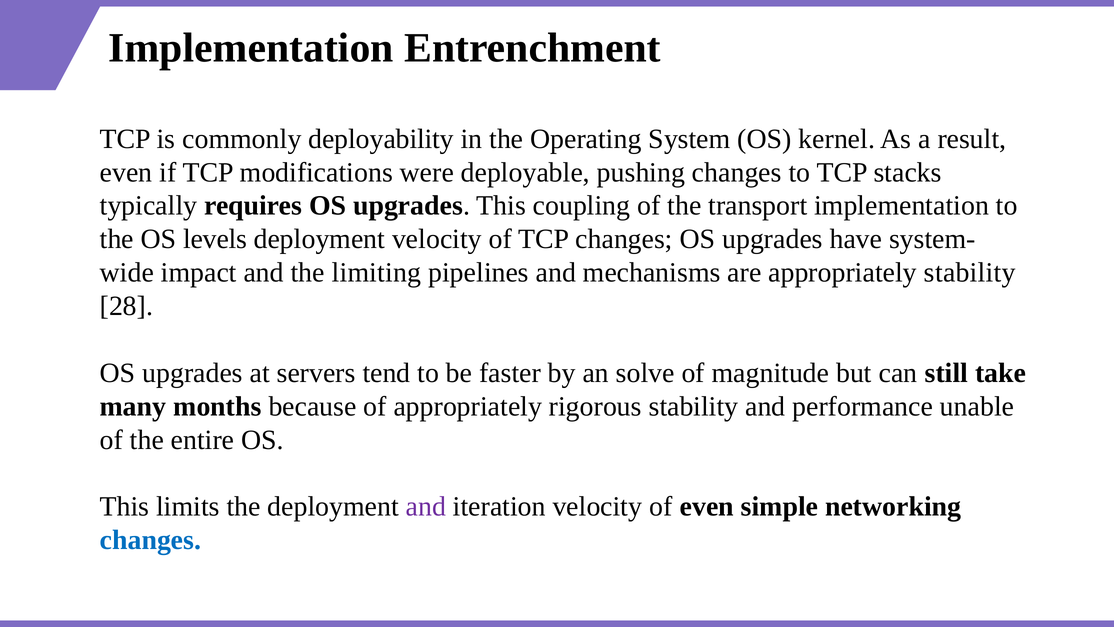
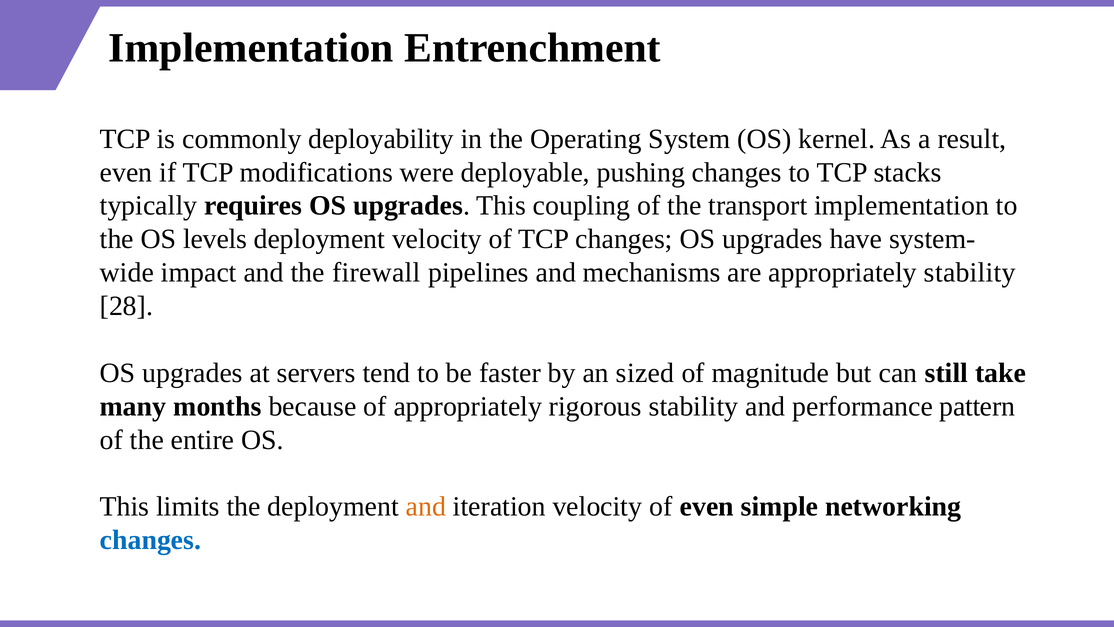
limiting: limiting -> firewall (376, 272)
solve: solve -> sized (645, 373)
unable: unable -> pattern (977, 406)
and colour: purple -> orange (426, 506)
